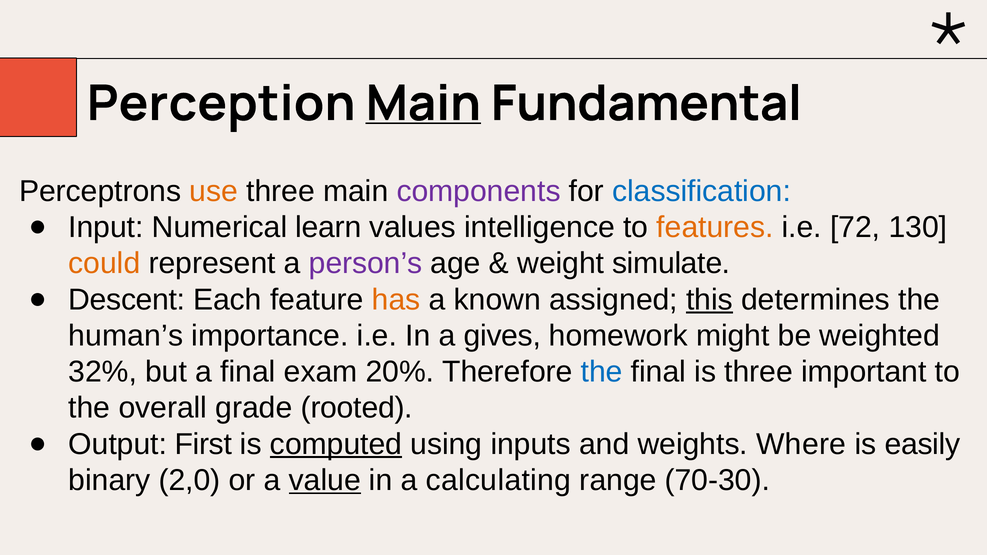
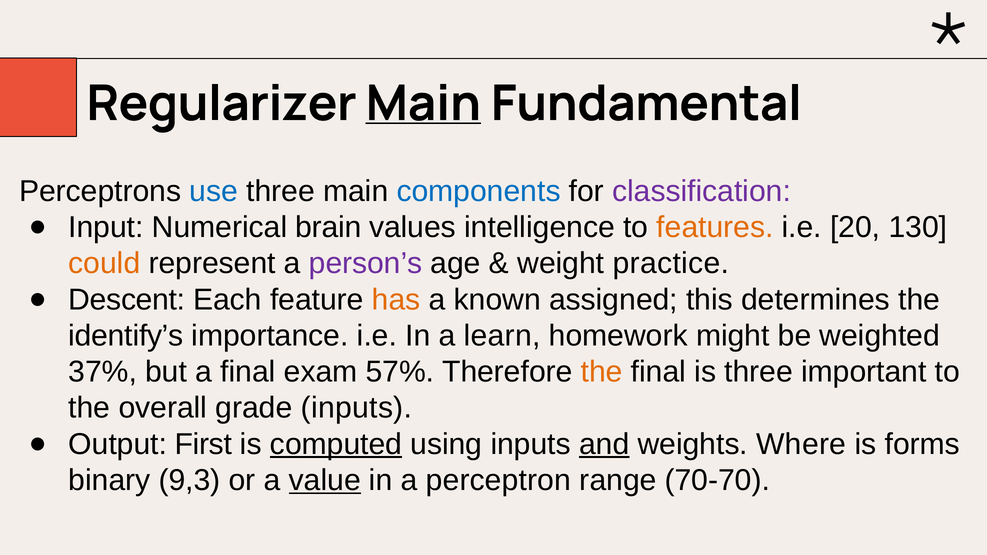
Perception: Perception -> Regularizer (222, 104)
use colour: orange -> blue (214, 191)
components colour: purple -> blue (479, 191)
classification colour: blue -> purple (702, 191)
learn: learn -> brain (328, 228)
72: 72 -> 20 (855, 228)
simulate: simulate -> practice (671, 264)
this underline: present -> none (709, 300)
human’s: human’s -> identify’s (126, 336)
gives: gives -> learn (502, 336)
32%: 32% -> 37% (103, 372)
20%: 20% -> 57% (400, 372)
the colour: blue -> orange (602, 372)
grade rooted: rooted -> inputs (356, 408)
and underline: none -> present (604, 444)
easily: easily -> forms (922, 444)
2,0: 2,0 -> 9,3 (190, 480)
calculating: calculating -> perceptron (498, 480)
70-30: 70-30 -> 70-70 (717, 480)
